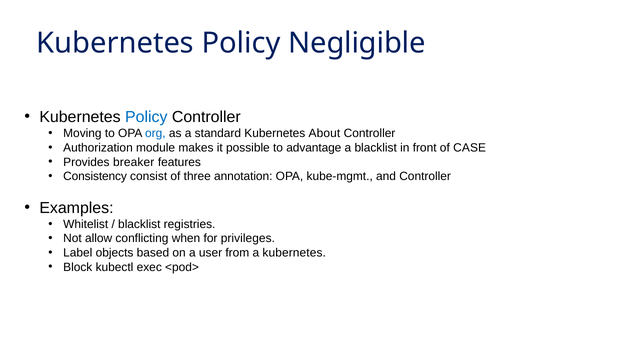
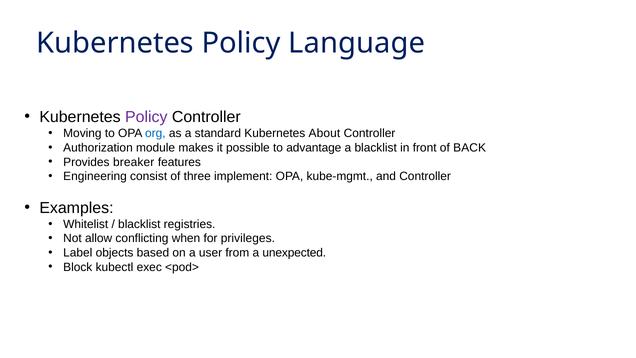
Negligible: Negligible -> Language (357, 43)
Policy colour: blue -> purple (146, 117)
CASE: CASE -> BACK (470, 148)
Consistency: Consistency -> Engineering (95, 176)
annotation: annotation -> implement (243, 176)
a kubernetes: kubernetes -> unexpected (294, 253)
